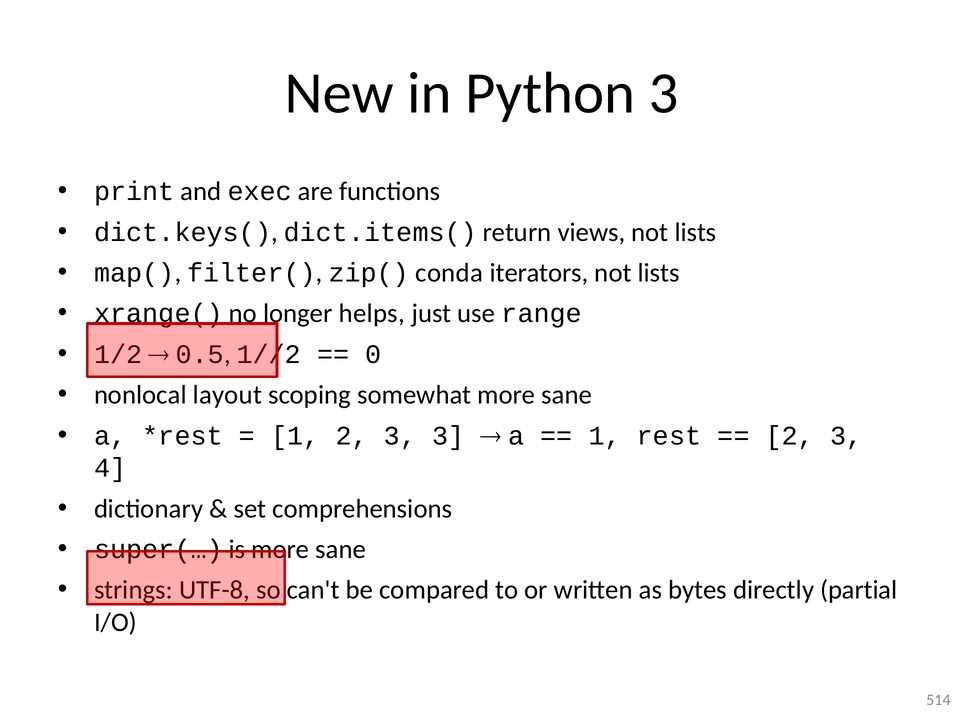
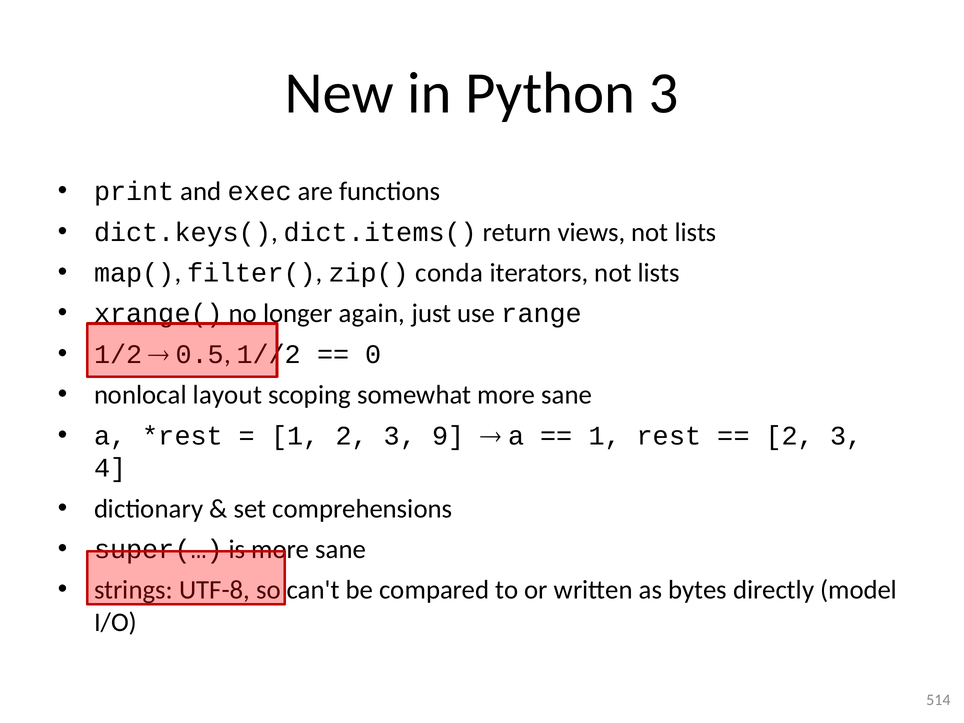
helps: helps -> again (372, 314)
3 3: 3 -> 9 (448, 436)
partial: partial -> model (859, 590)
